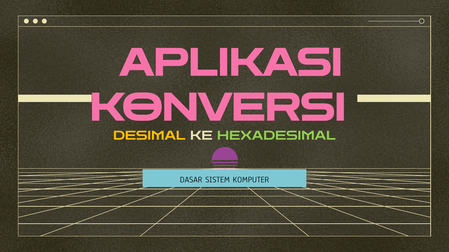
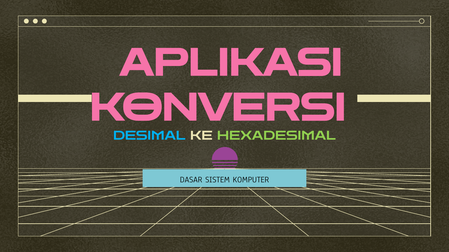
DESIMAL colour: yellow -> light blue (149, 136)
